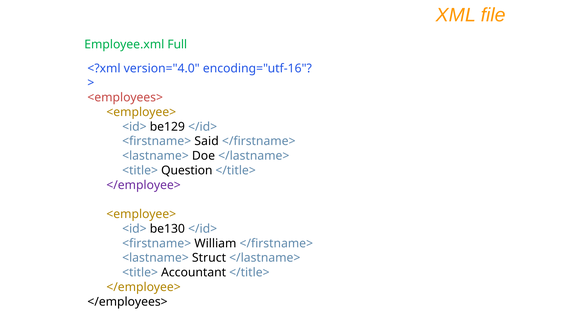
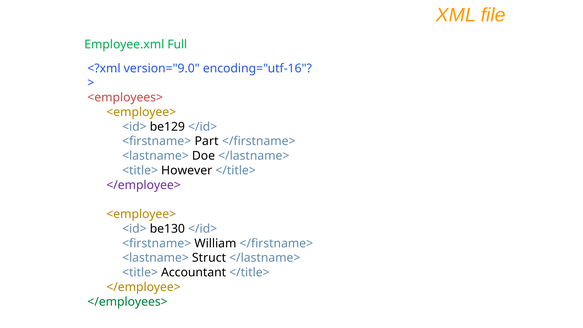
version="4.0: version="4.0 -> version="9.0 (162, 68)
Said: Said -> Part (207, 141)
Question: Question -> However (187, 170)
</employees> colour: black -> green (128, 302)
